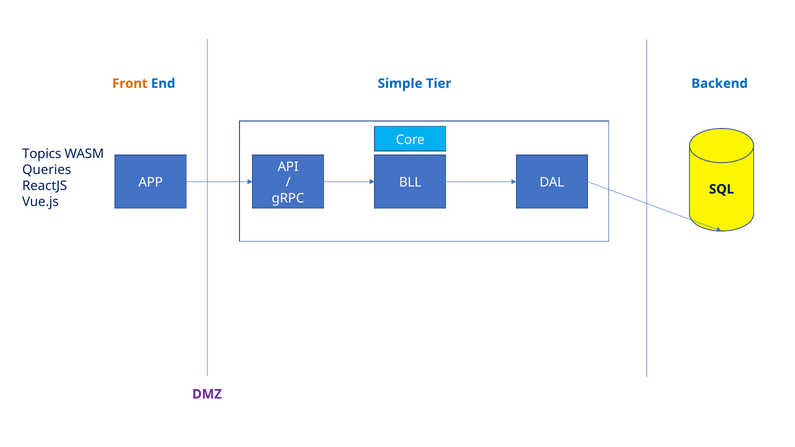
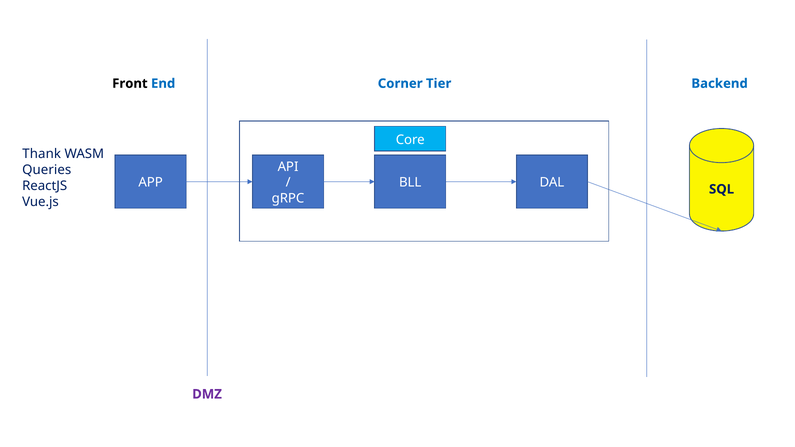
Front colour: orange -> black (130, 84)
Simple: Simple -> Corner (400, 84)
Topics: Topics -> Thank (42, 154)
